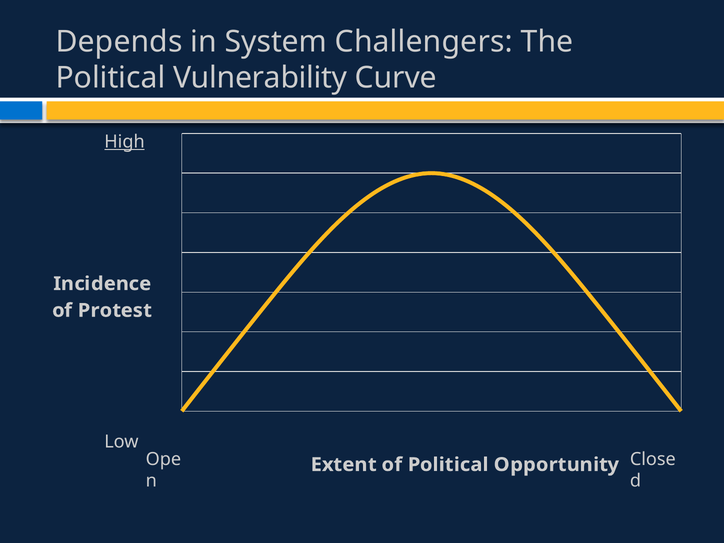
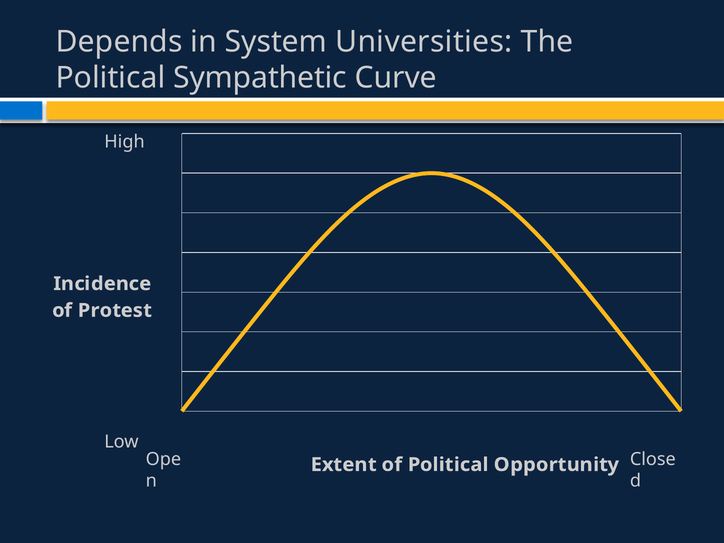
Challengers: Challengers -> Universities (424, 42)
Vulnerability: Vulnerability -> Sympathetic (260, 78)
High underline: present -> none (125, 142)
